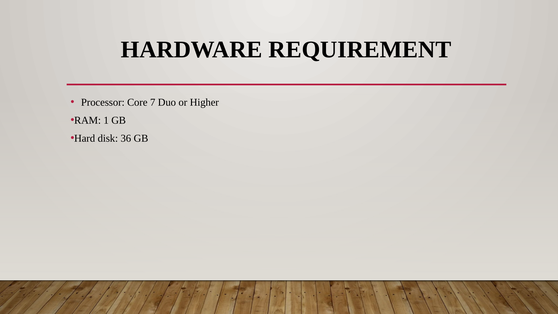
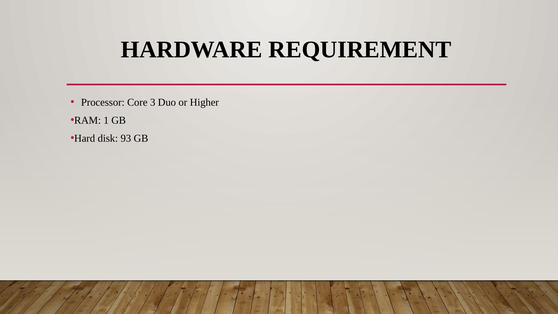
7: 7 -> 3 (153, 102)
36: 36 -> 93 (126, 138)
